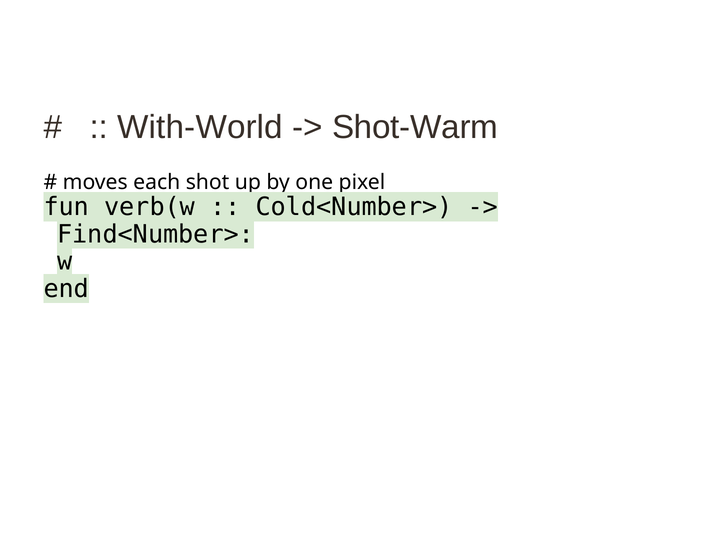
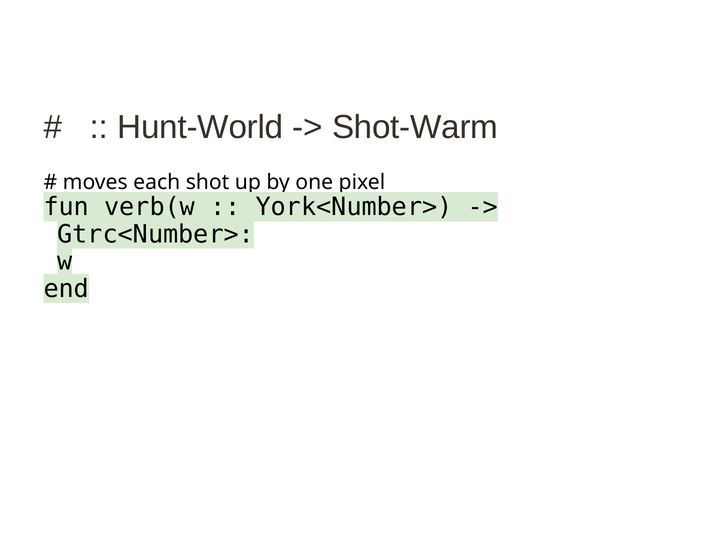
With-World: With-World -> Hunt-World (200, 127)
Cold<Number>: Cold<Number> -> York<Number> (354, 207)
Find<Number>: Find<Number> -> Gtrc<Number> (156, 234)
